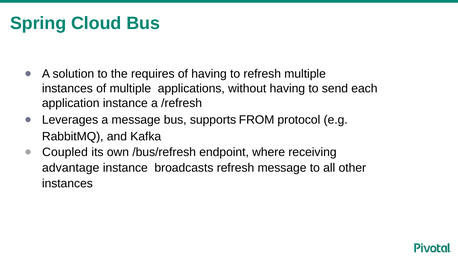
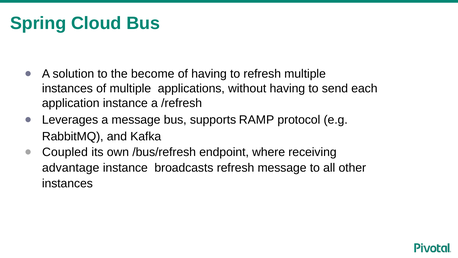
requires: requires -> become (153, 74)
FROM: FROM -> RAMP (257, 120)
